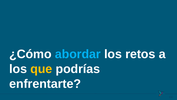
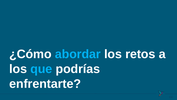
que colour: yellow -> light blue (41, 69)
